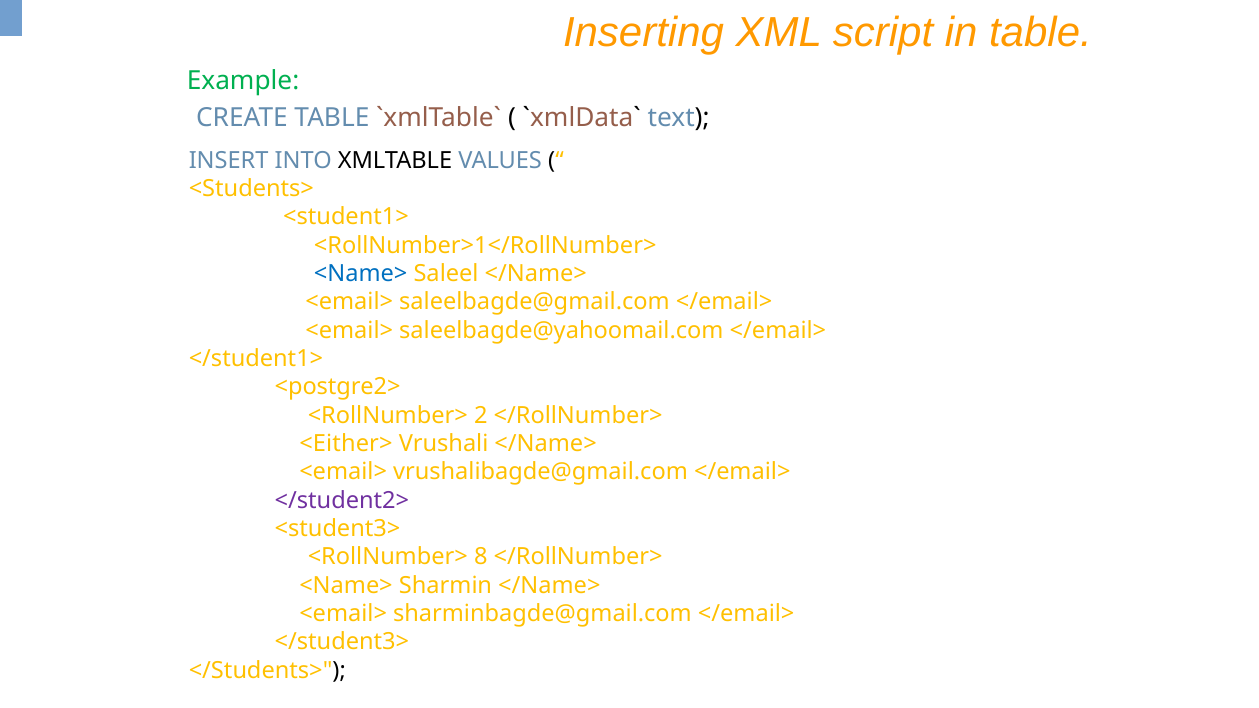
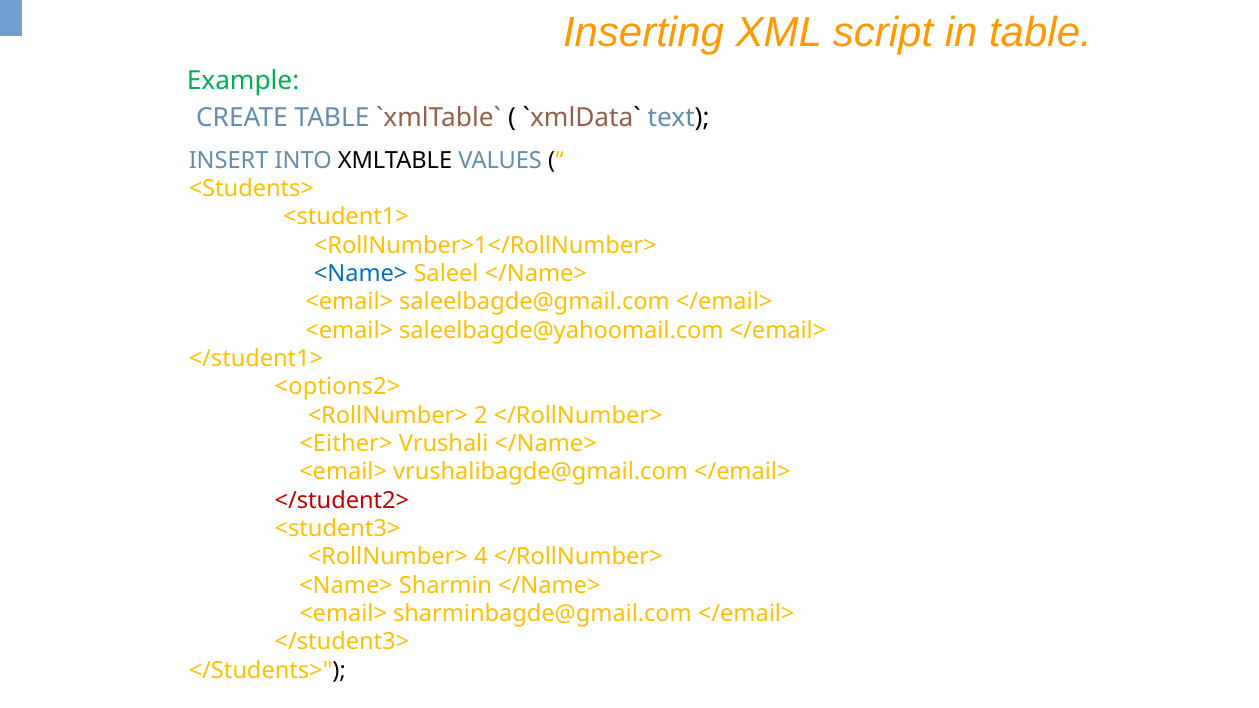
<postgre2>: <postgre2> -> <options2> (338, 387)
</student2> colour: purple -> red (342, 501)
8: 8 -> 4 (481, 557)
